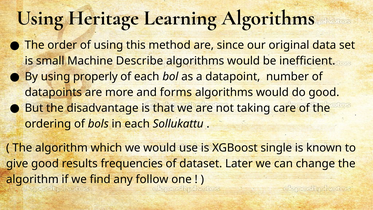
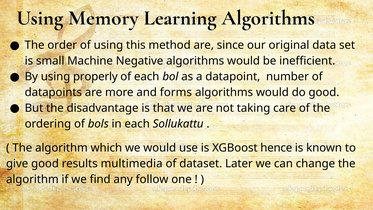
Heritage: Heritage -> Memory (103, 18)
Describe: Describe -> Negative (140, 61)
single: single -> hence (276, 148)
frequencies: frequencies -> multimedia (132, 163)
